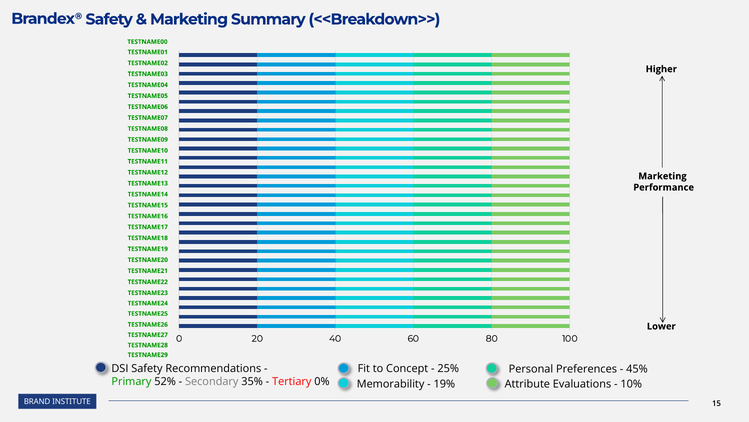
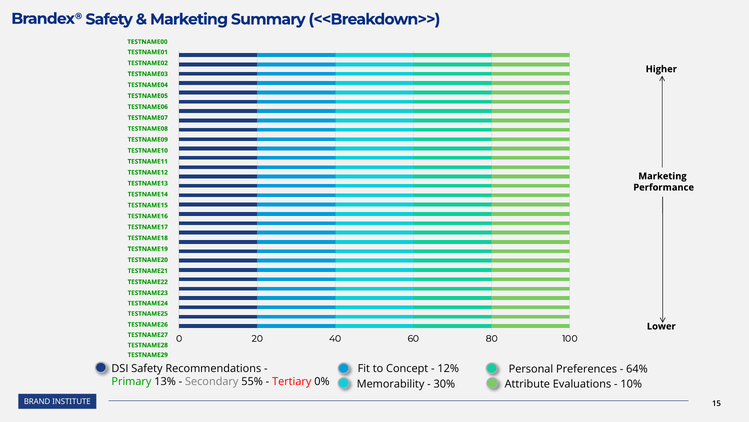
25%: 25% -> 12% (448, 368)
45%: 45% -> 64% (637, 369)
52%: 52% -> 13% (165, 381)
35%: 35% -> 55% (252, 381)
19%: 19% -> 30% (444, 383)
